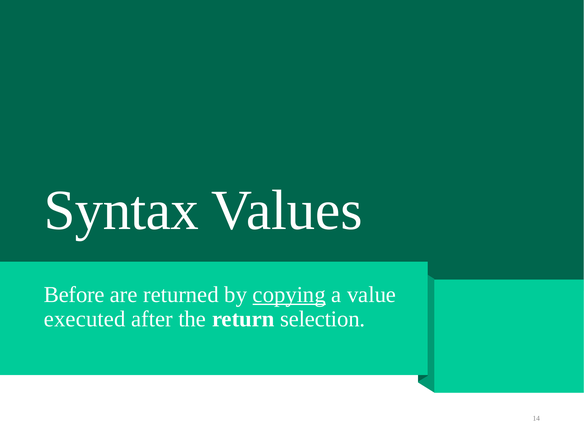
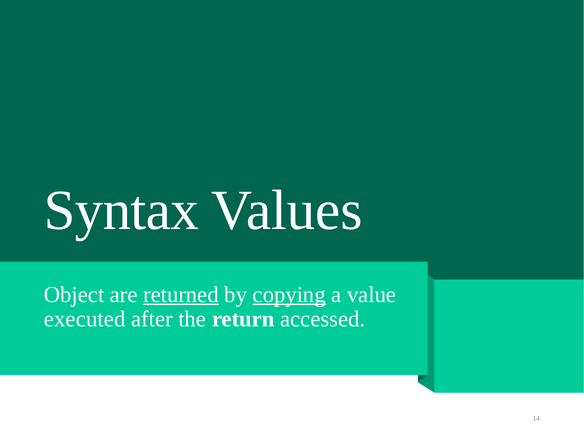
Before: Before -> Object (74, 295)
returned underline: none -> present (181, 295)
selection: selection -> accessed (323, 319)
